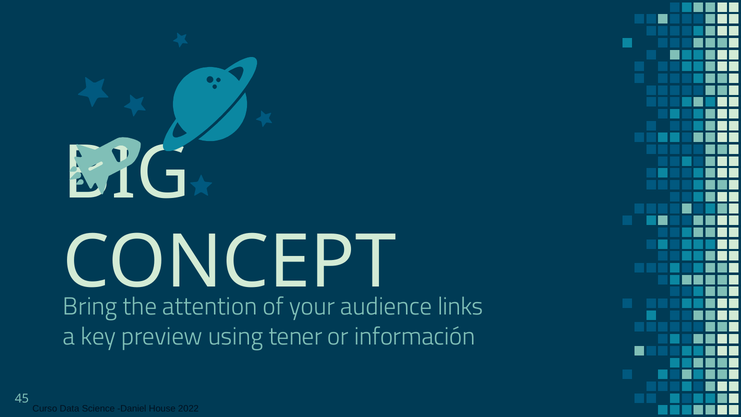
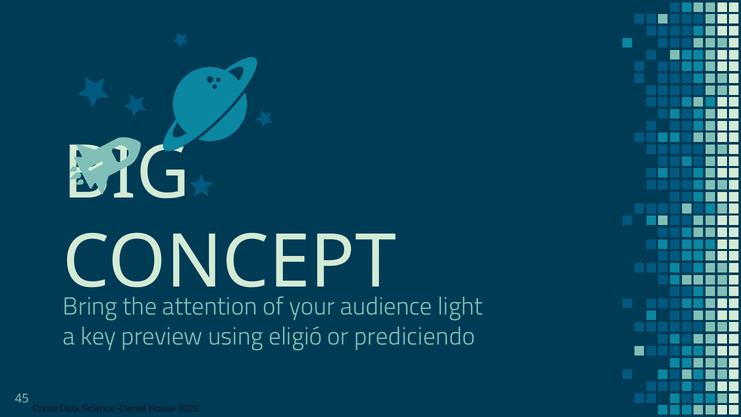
links: links -> light (460, 307)
tener: tener -> eligió (295, 336)
información: información -> prediciendo (415, 336)
